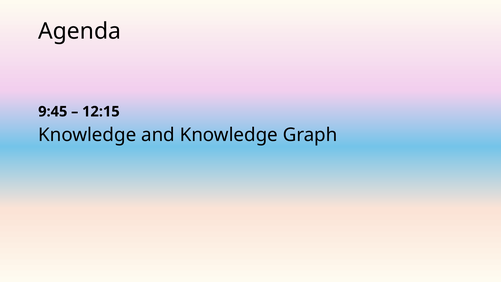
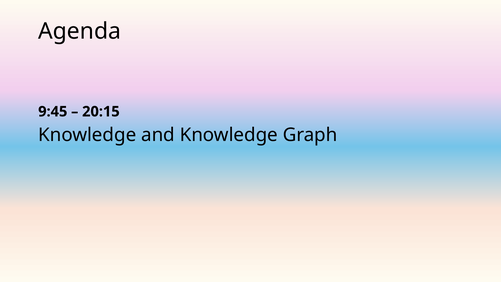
12:15: 12:15 -> 20:15 (101, 112)
